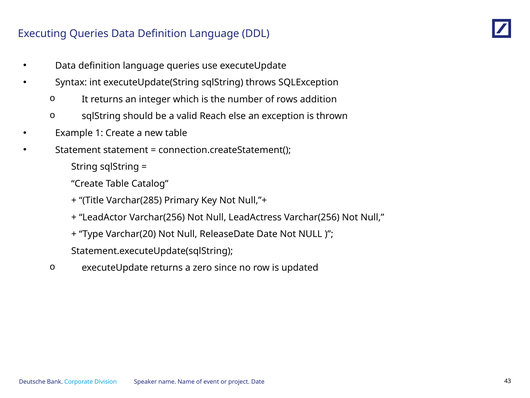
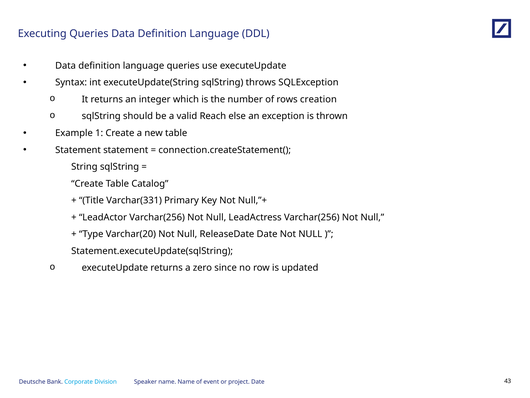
addition: addition -> creation (318, 99)
Varchar(285: Varchar(285 -> Varchar(331 (134, 200)
